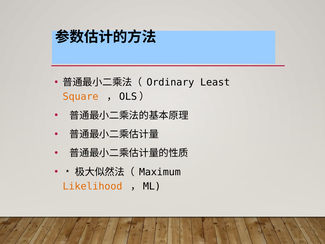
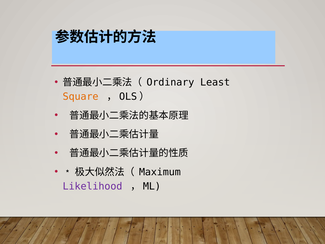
Likelihood colour: orange -> purple (92, 186)
